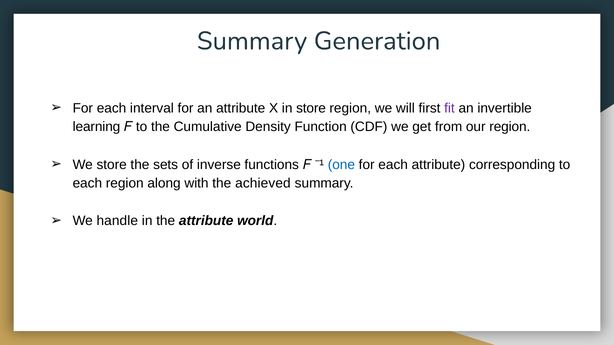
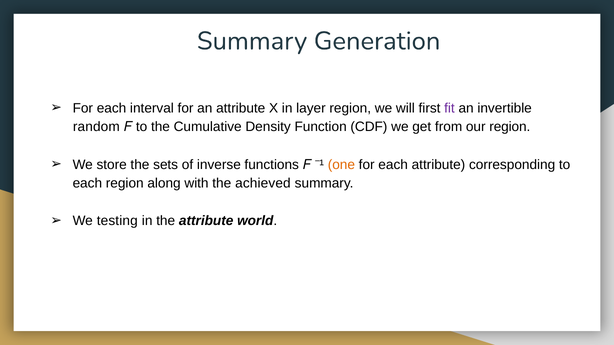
in store: store -> layer (311, 108)
learning: learning -> random (96, 127)
one colour: blue -> orange (341, 165)
handle: handle -> testing (117, 221)
